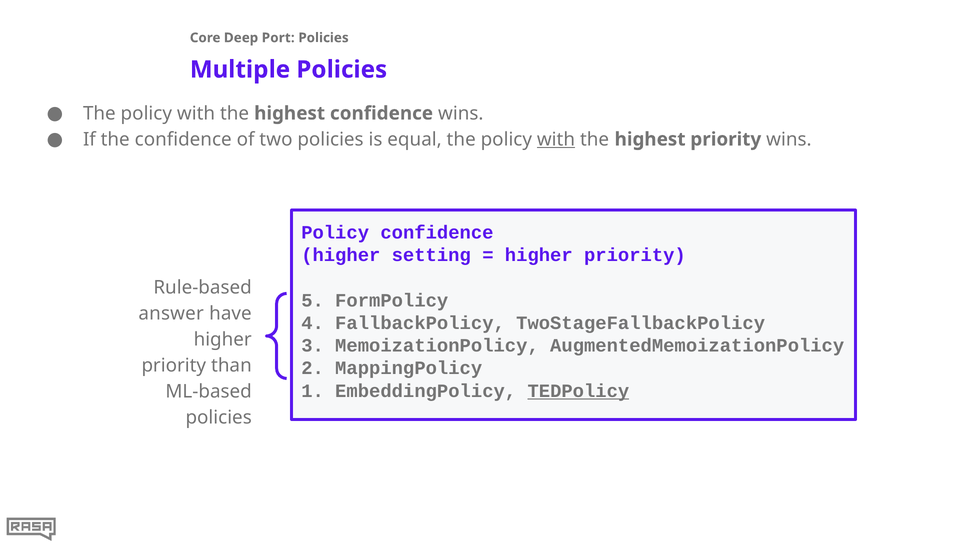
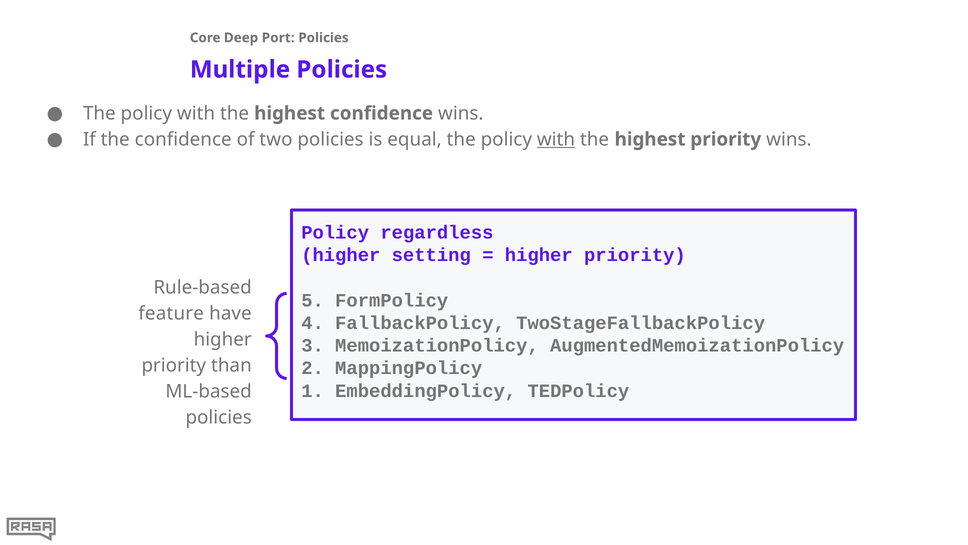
Policy confidence: confidence -> regardless (437, 232)
answer: answer -> feature (171, 313)
TEDPolicy underline: present -> none (578, 390)
